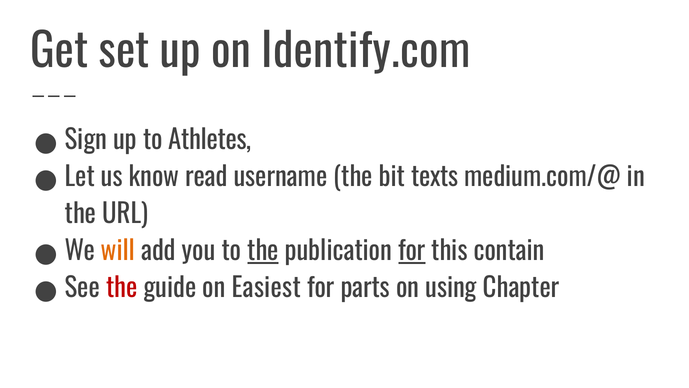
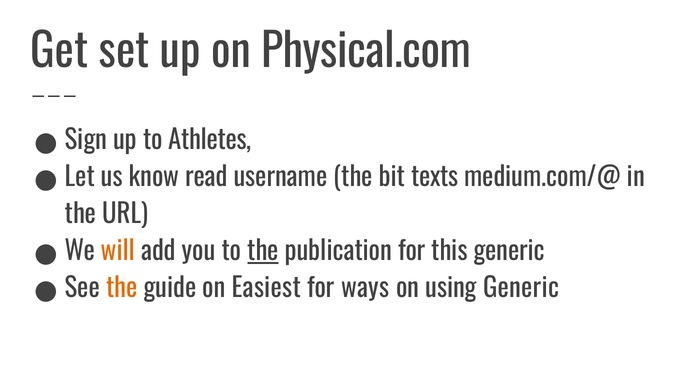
Identify.com: Identify.com -> Physical.com (366, 52)
for underline: present -> none (412, 251)
this contain: contain -> generic (509, 251)
the colour: red -> orange (122, 288)
parts: parts -> ways (365, 288)
using Chapter: Chapter -> Generic (521, 288)
